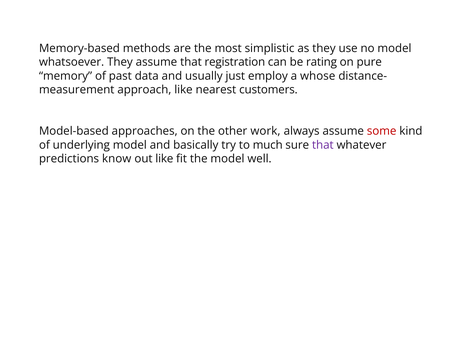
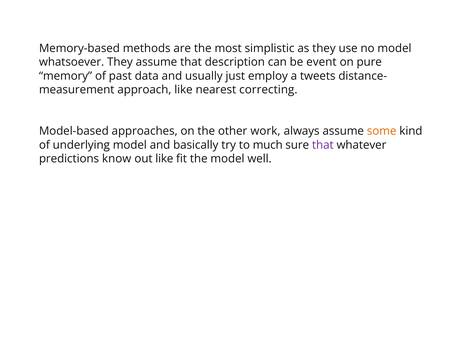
registration: registration -> description (235, 62)
rating: rating -> event (321, 62)
whose: whose -> tweets (318, 76)
customers: customers -> correcting (268, 90)
some colour: red -> orange (382, 131)
